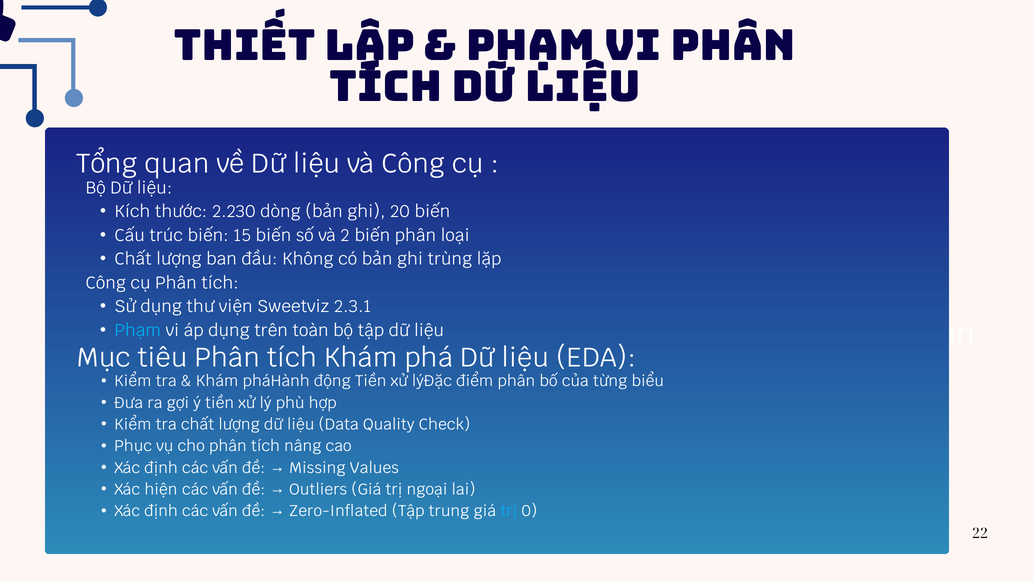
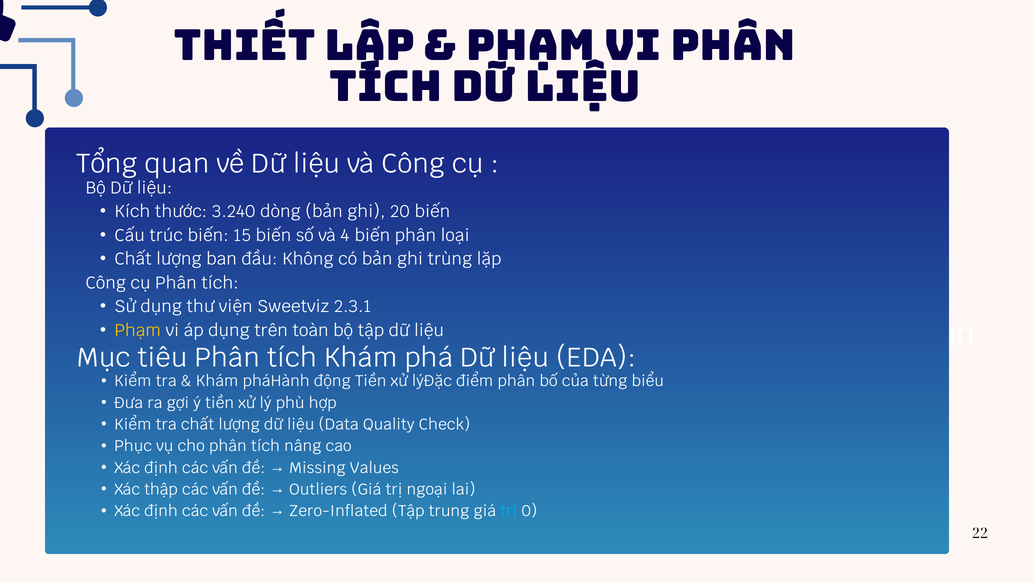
2.230: 2.230 -> 3.240 (234, 212)
2: 2 -> 4 (345, 235)
Phạm colour: light blue -> yellow (138, 330)
hiện: hiện -> thập (161, 489)
